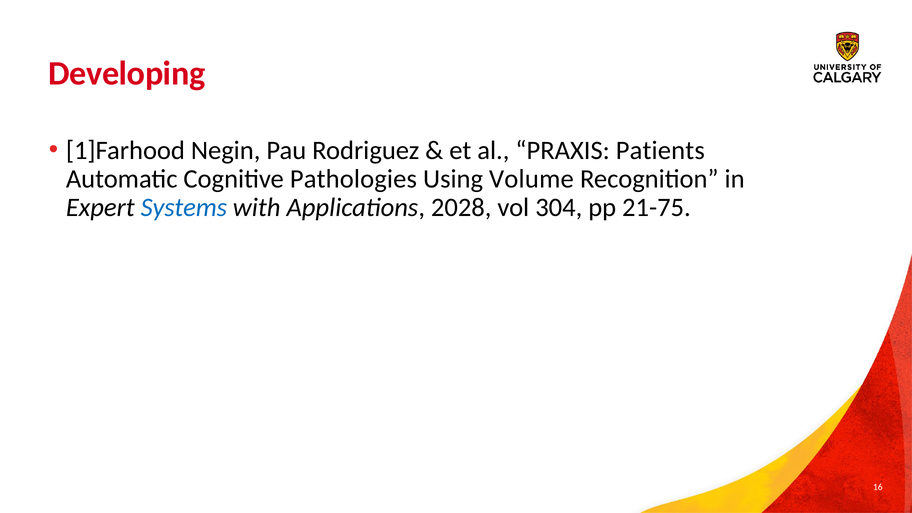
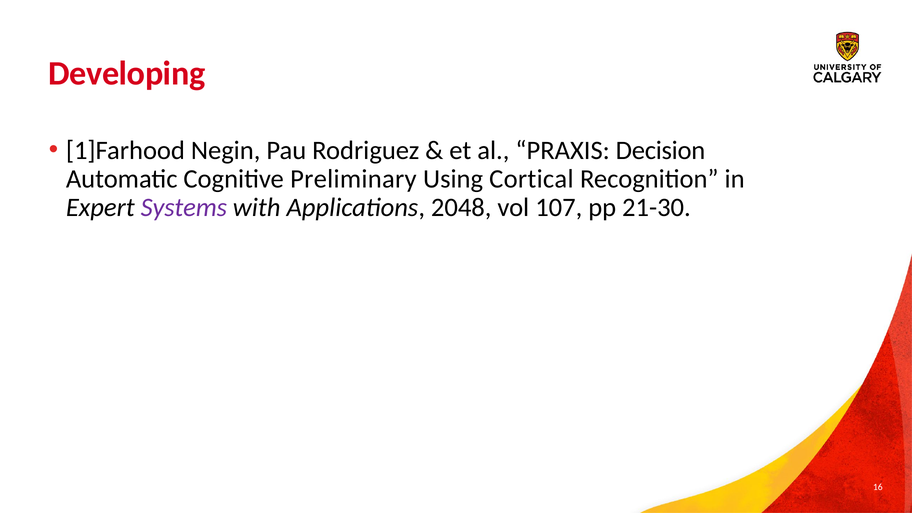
Patients: Patients -> Decision (661, 150)
Pathologies: Pathologies -> Preliminary (353, 179)
Volume: Volume -> Cortical (531, 179)
Systems colour: blue -> purple (184, 208)
2028: 2028 -> 2048 (461, 208)
304: 304 -> 107 (559, 208)
21-75: 21-75 -> 21-30 (656, 208)
